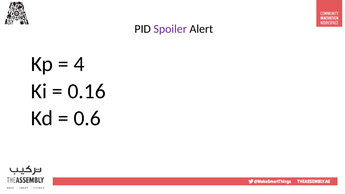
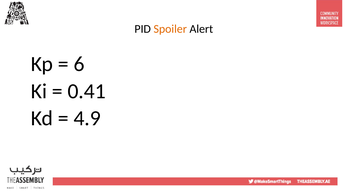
Spoiler colour: purple -> orange (170, 29)
4: 4 -> 6 (79, 64)
0.16: 0.16 -> 0.41 (87, 91)
0.6: 0.6 -> 4.9 (87, 118)
